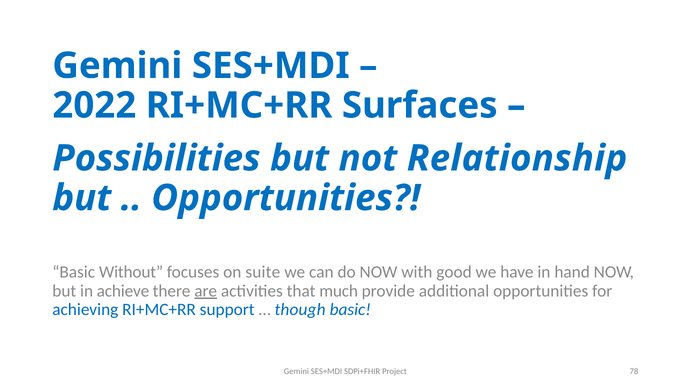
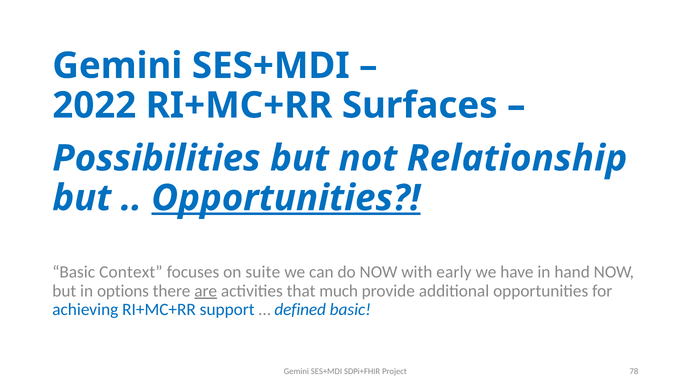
Opportunities underline: none -> present (286, 198)
Without: Without -> Context (131, 272)
good: good -> early (454, 272)
achieve: achieve -> options (123, 291)
though: though -> defined (300, 309)
